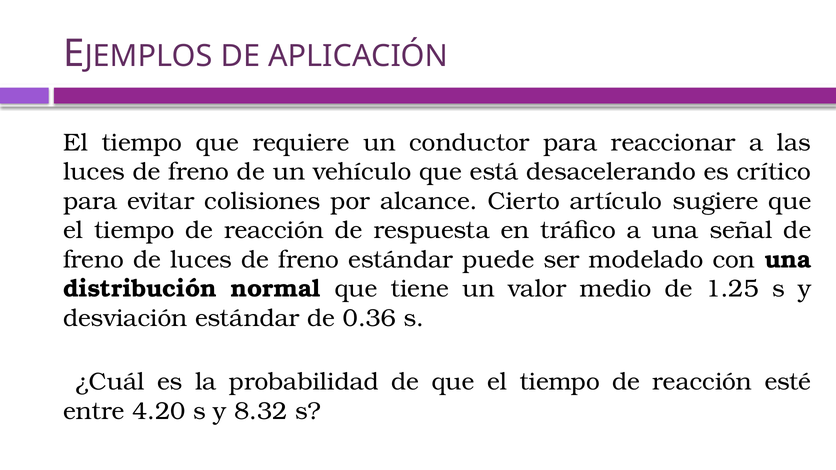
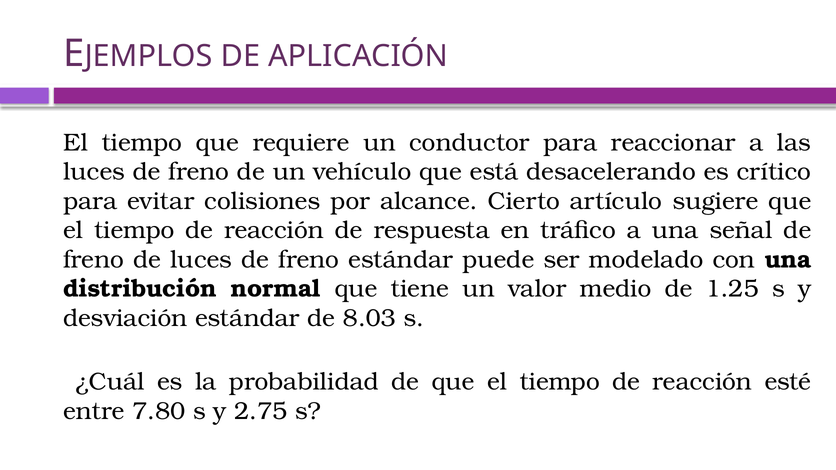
0.36: 0.36 -> 8.03 (369, 318)
4.20: 4.20 -> 7.80 (159, 411)
8.32: 8.32 -> 2.75 (261, 411)
